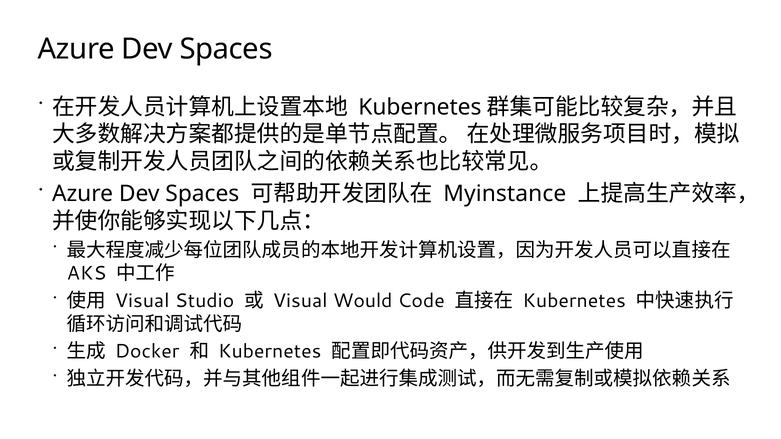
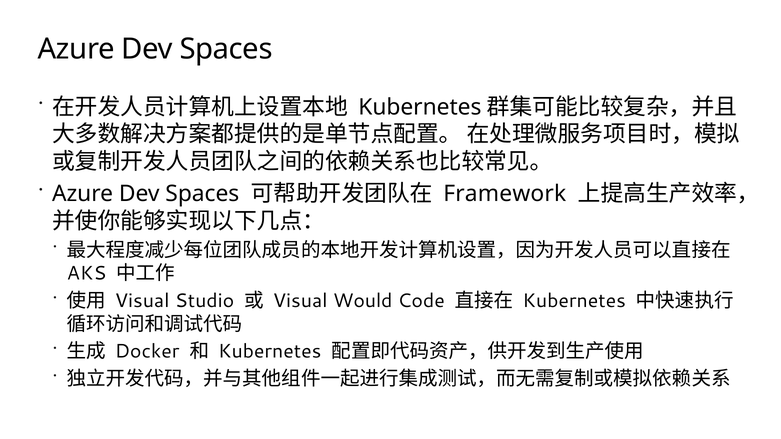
Myinstance: Myinstance -> Framework (505, 194)
